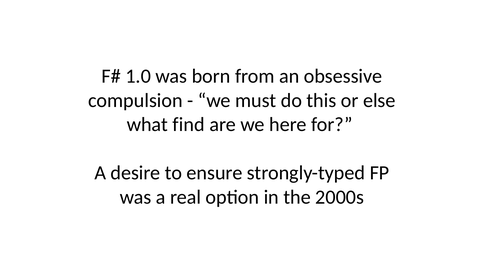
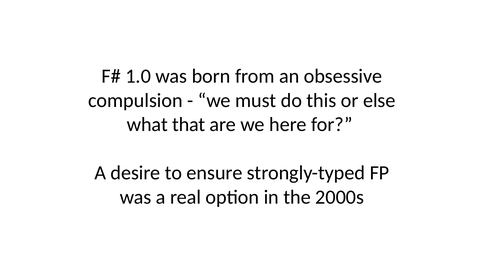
find: find -> that (189, 125)
